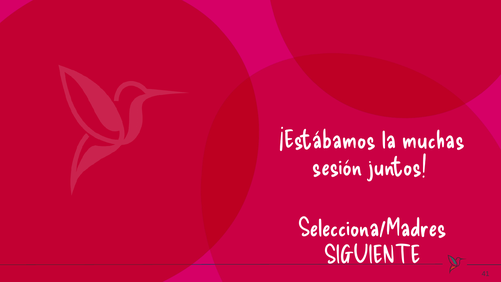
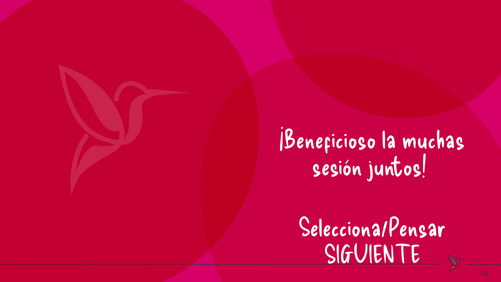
¡Estábamos: ¡Estábamos -> ¡Beneficioso (328, 140)
Selecciona/Madres: Selecciona/Madres -> Selecciona/Pensar (372, 228)
